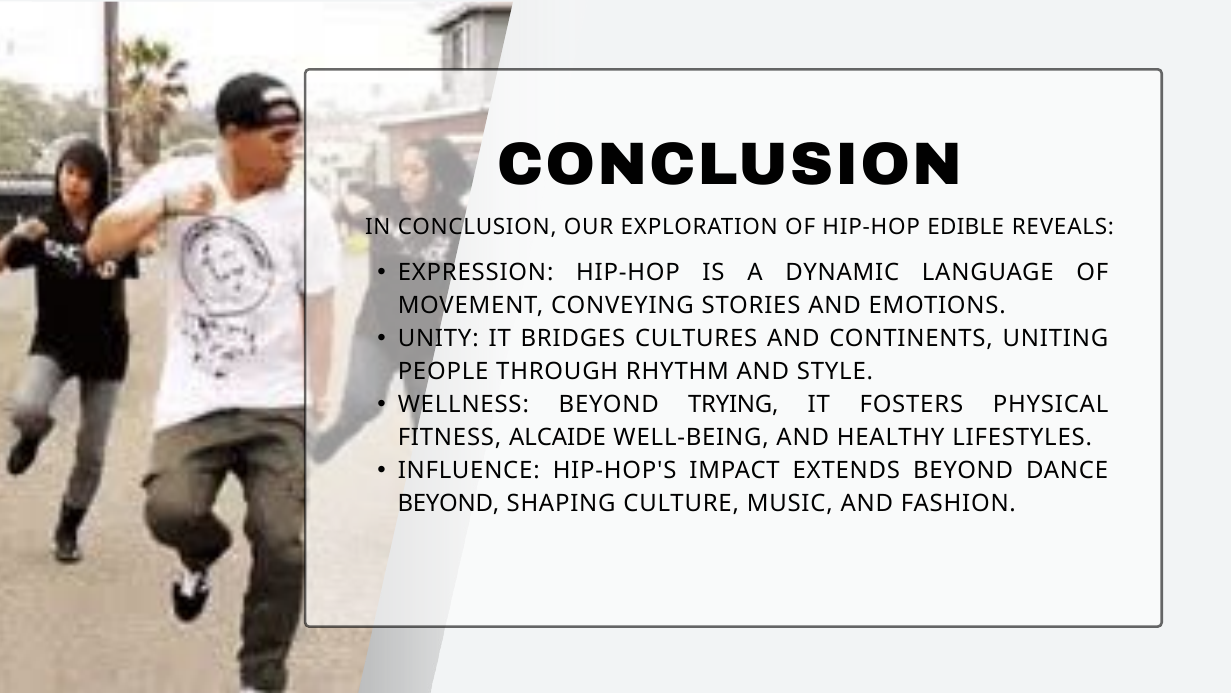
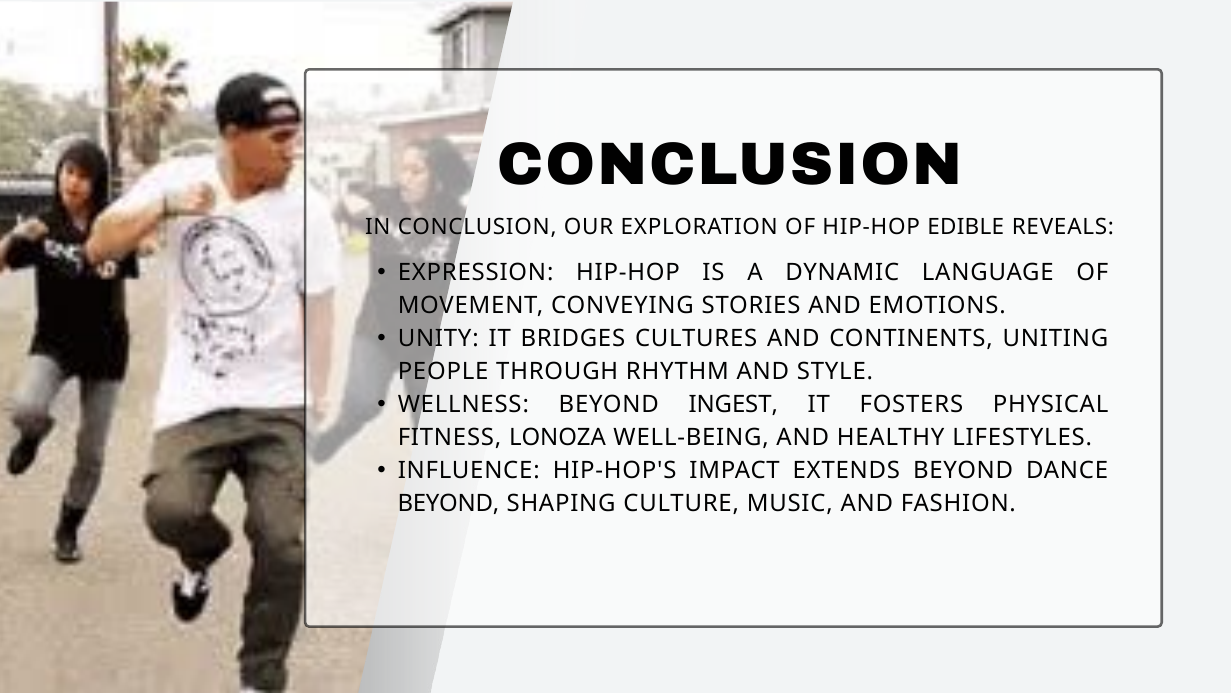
TRYING: TRYING -> INGEST (733, 405)
ALCAIDE: ALCAIDE -> LONOZA (557, 438)
